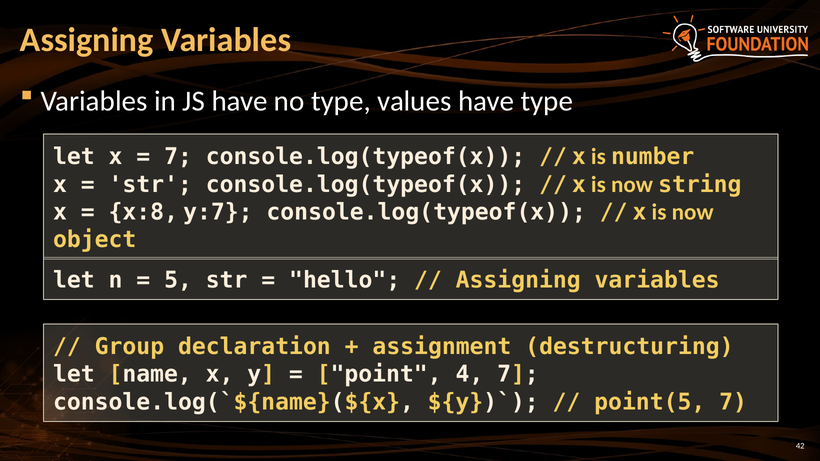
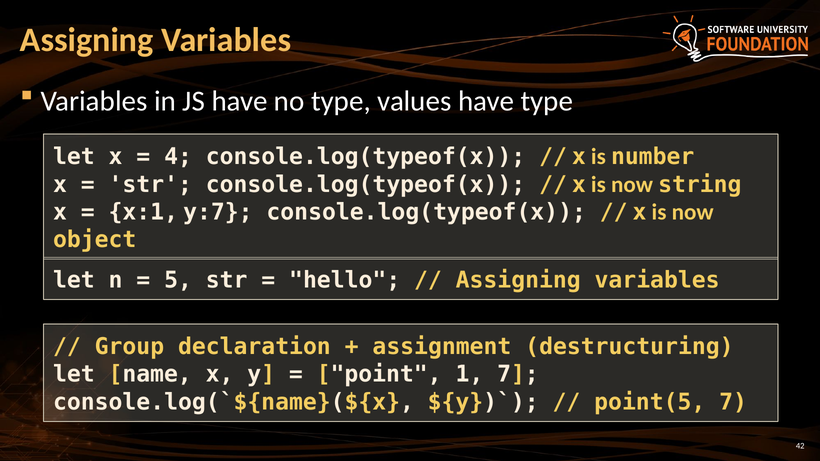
7: 7 -> 4 (178, 157)
x:8: x:8 -> x:1 (143, 212)
4: 4 -> 1 (469, 375)
